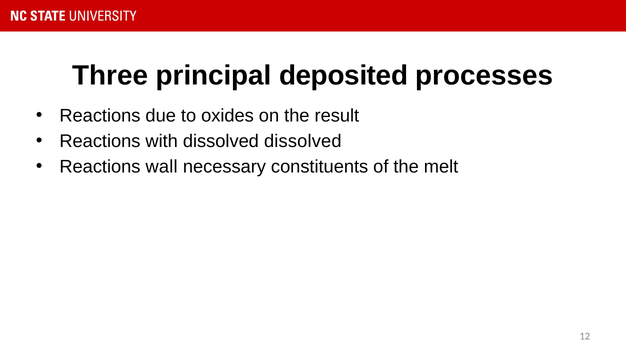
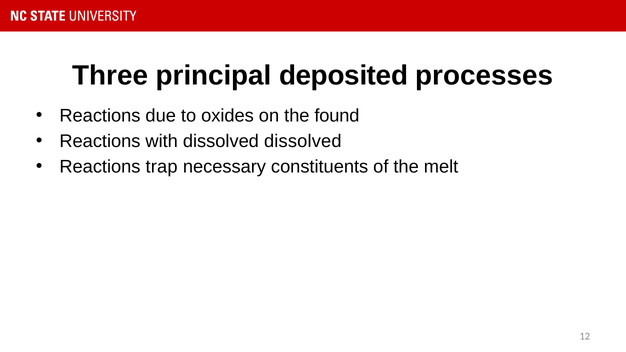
result: result -> found (337, 116)
wall: wall -> trap (162, 167)
